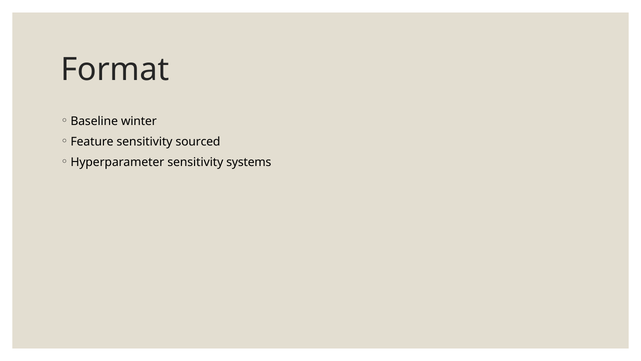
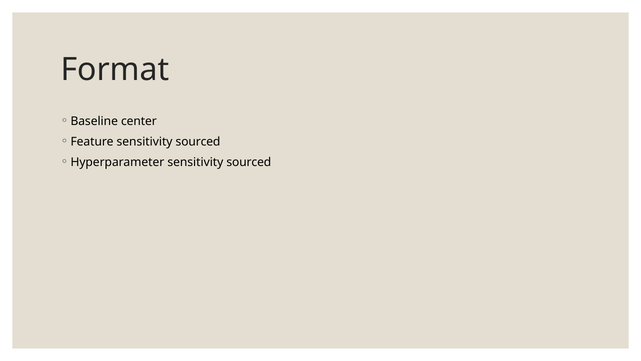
winter: winter -> center (139, 121)
Hyperparameter sensitivity systems: systems -> sourced (249, 162)
